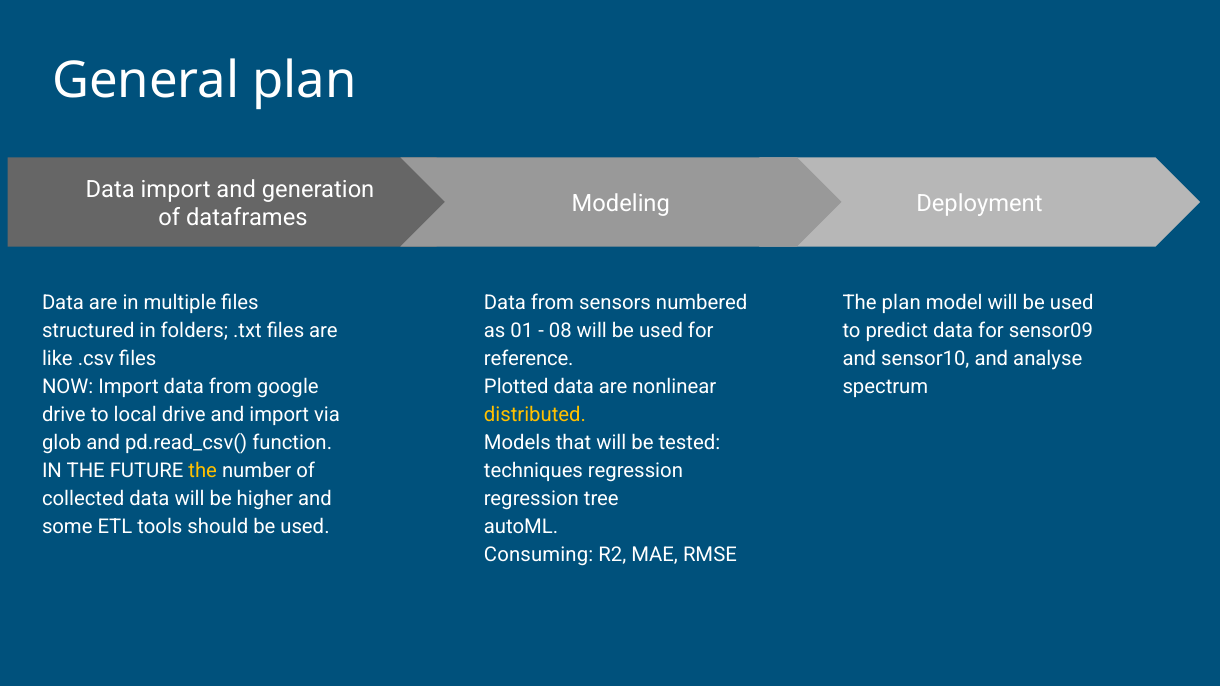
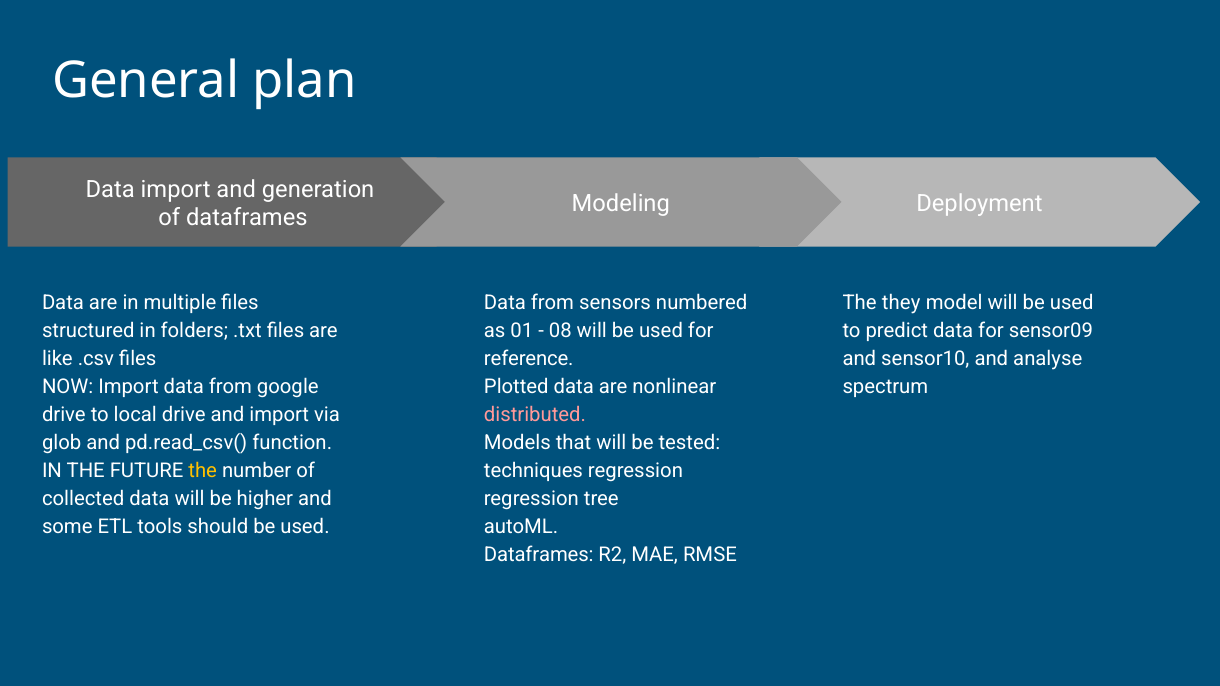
The plan: plan -> they (901, 303)
distributed colour: yellow -> pink (535, 415)
Consuming: Consuming -> Dataframes (539, 555)
